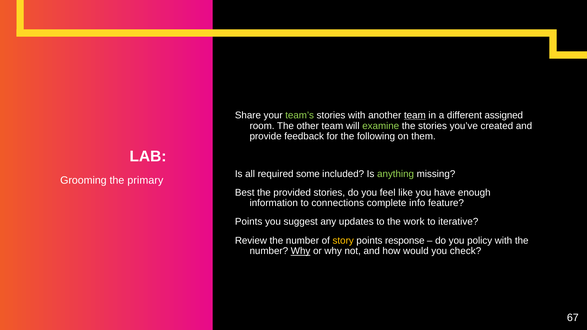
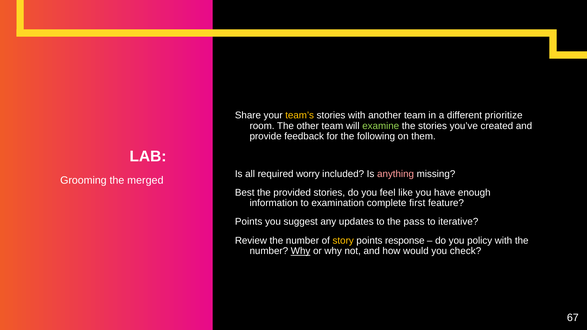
team’s colour: light green -> yellow (300, 115)
team underline: present -> none (415, 115)
assigned: assigned -> prioritize (504, 115)
some: some -> worry (308, 174)
anything colour: light green -> pink (396, 174)
primary: primary -> merged (145, 180)
connections: connections -> examination (338, 203)
info: info -> first (417, 203)
work: work -> pass (414, 222)
